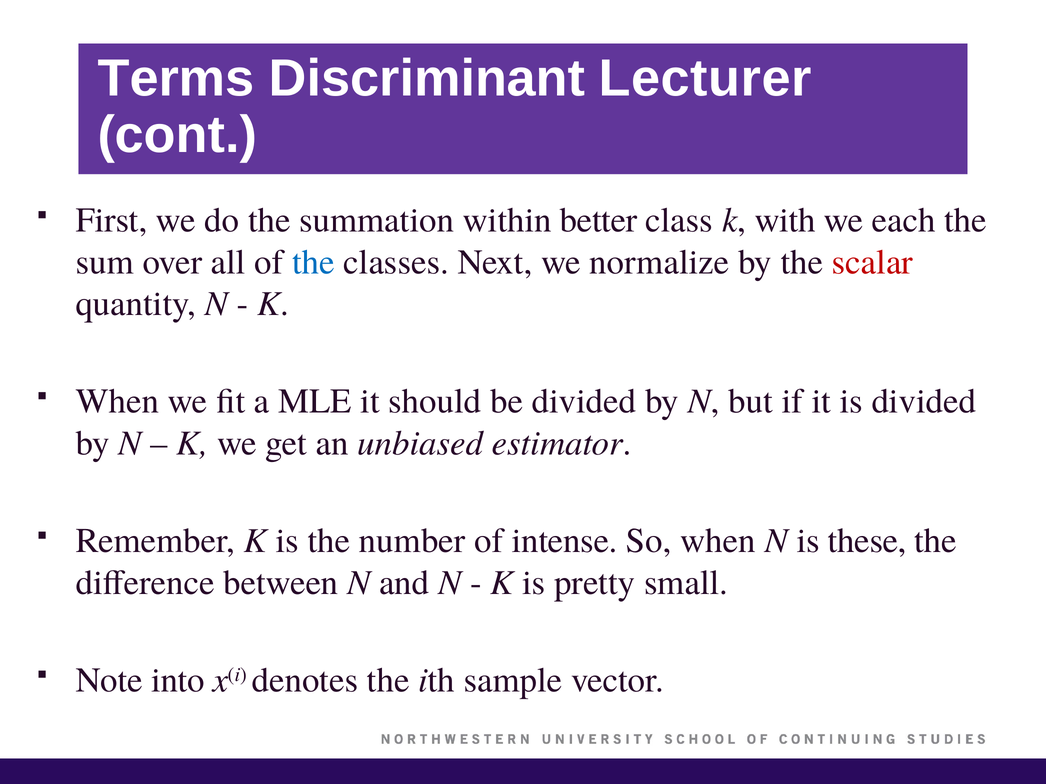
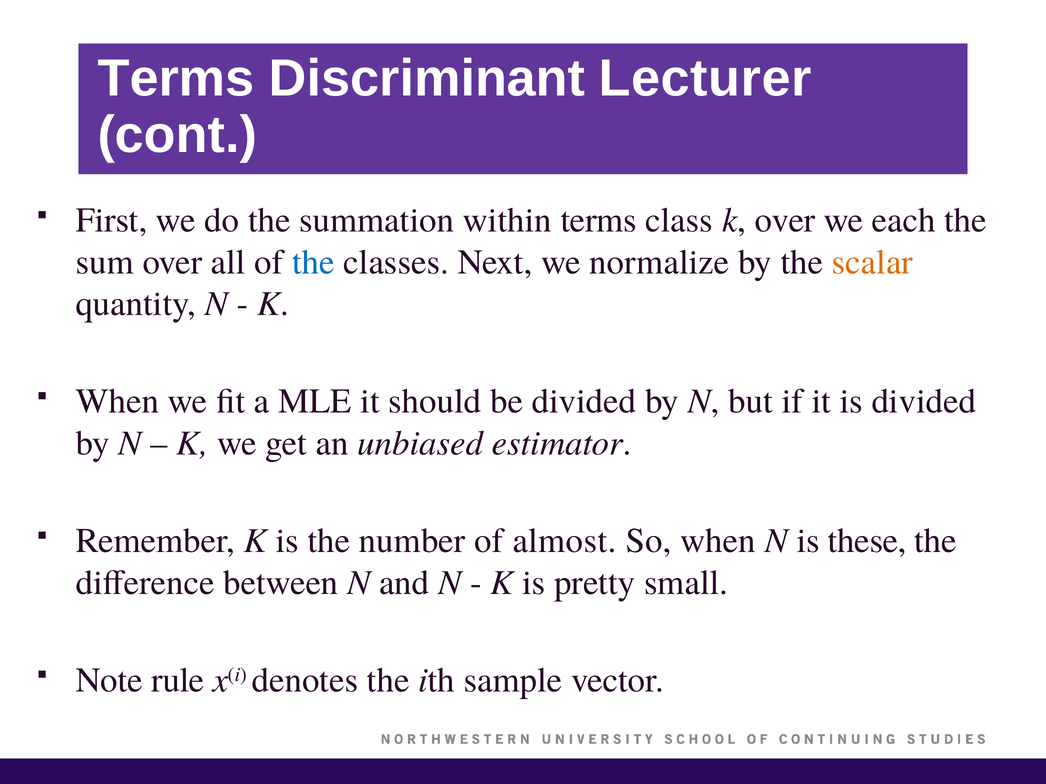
within better: better -> terms (599, 220)
k with: with -> over (785, 220)
scalar colour: red -> orange (872, 262)
intense: intense -> almost (564, 541)
into: into -> rule (178, 681)
